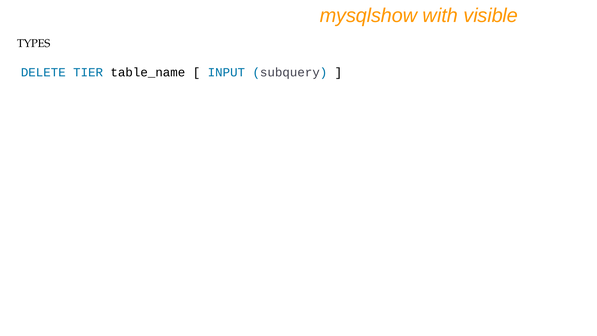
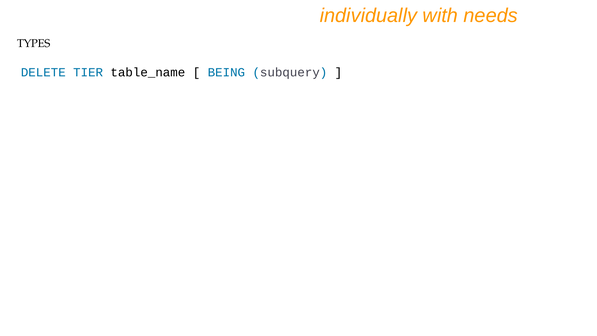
mysqlshow: mysqlshow -> individually (368, 16)
visible: visible -> needs (491, 16)
INPUT: INPUT -> BEING (226, 72)
